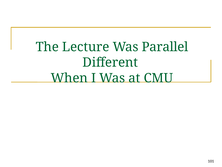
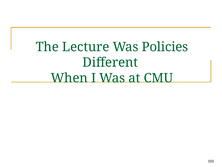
Parallel: Parallel -> Policies (165, 47)
